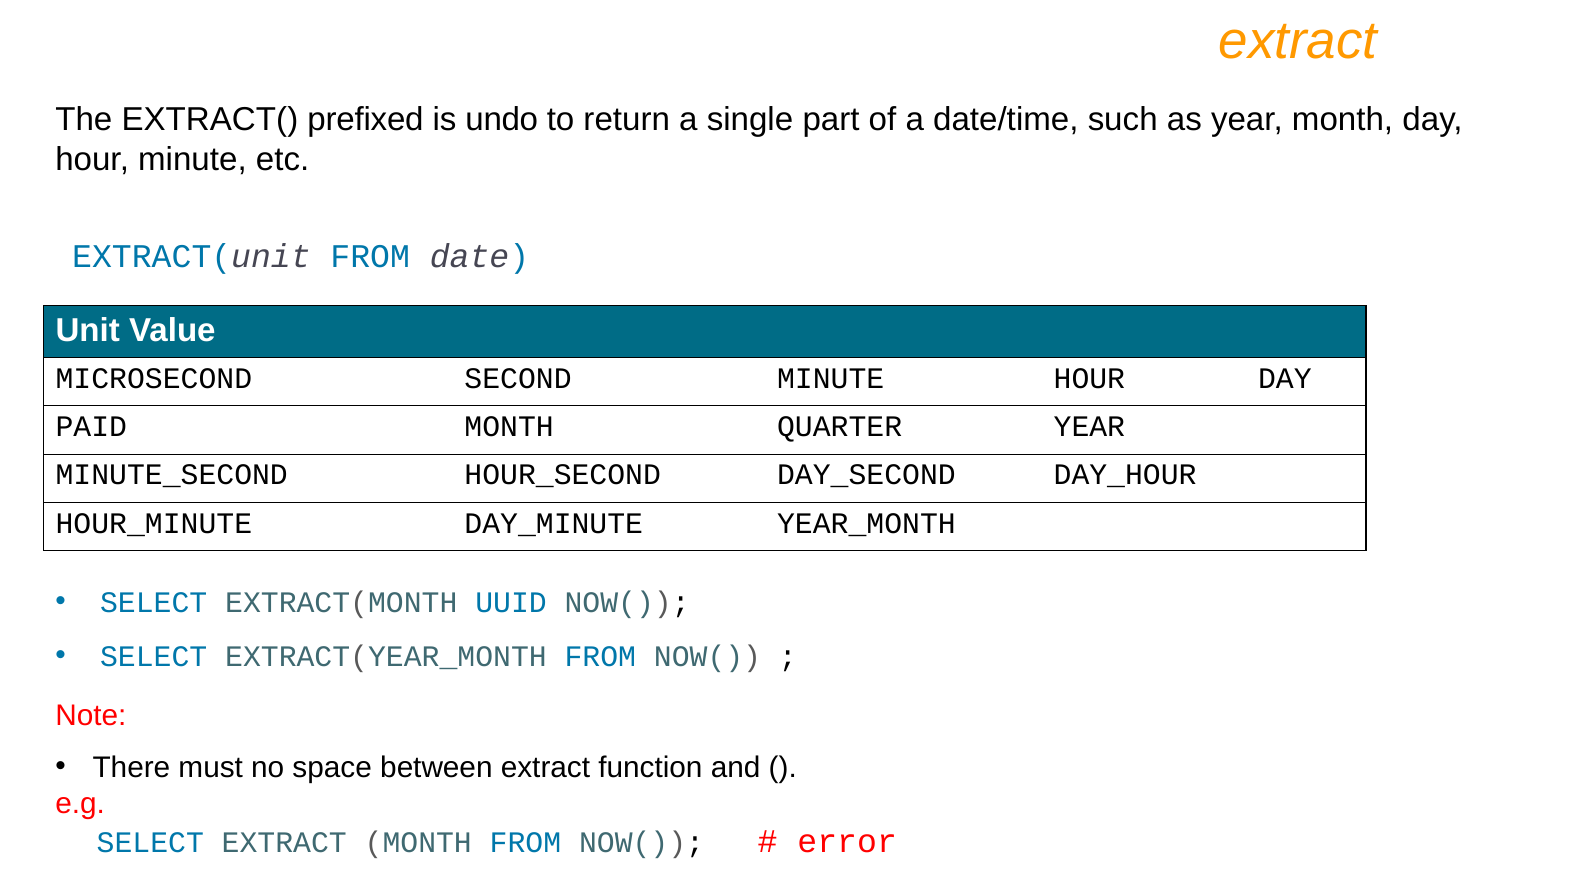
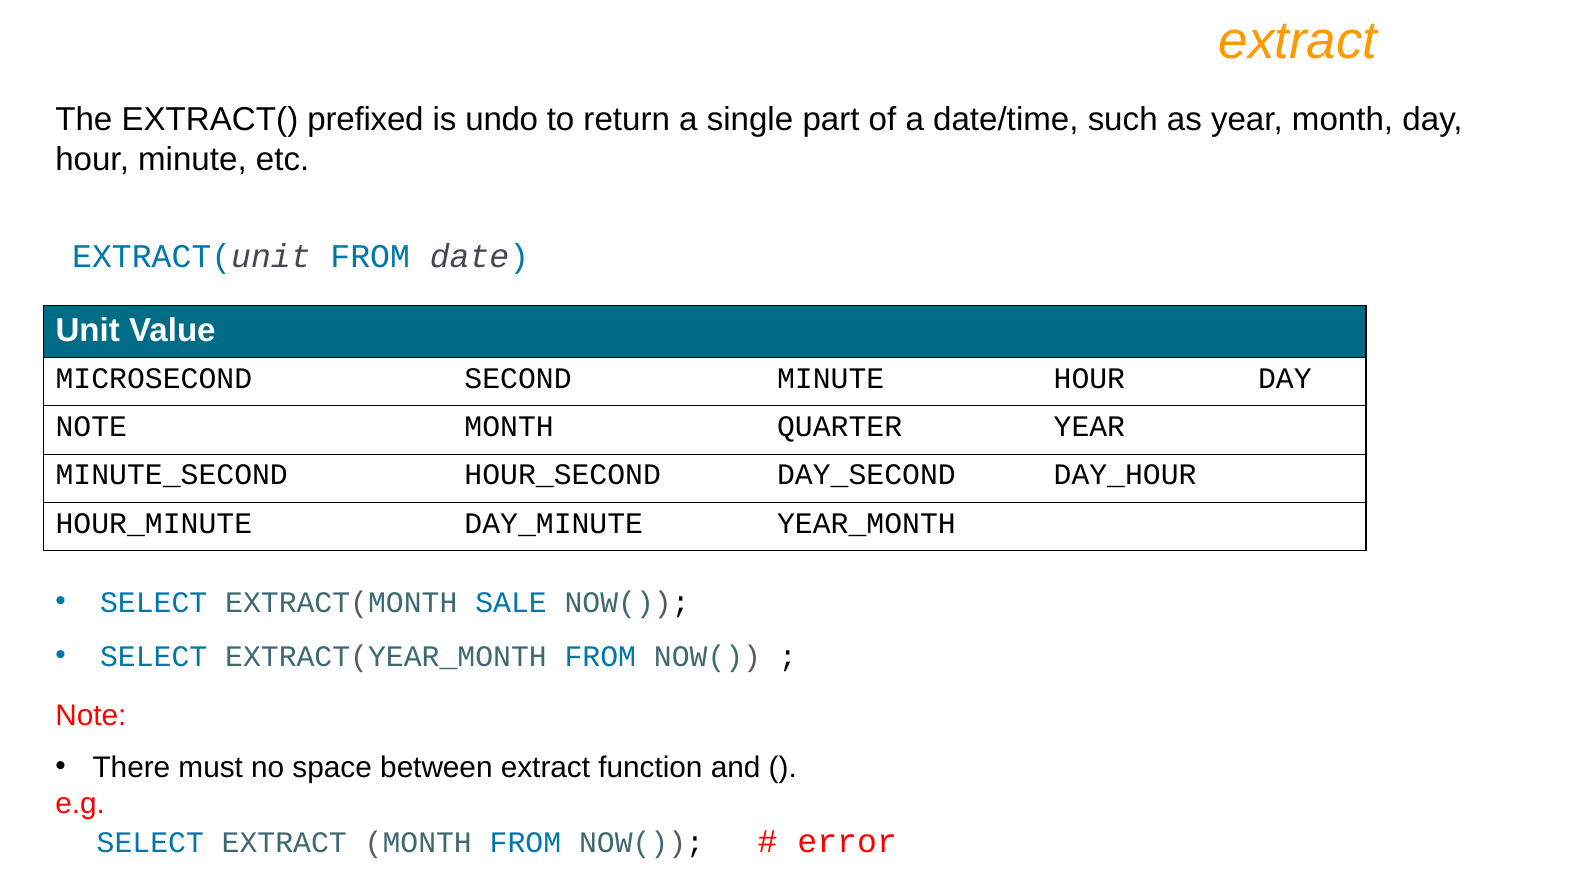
PAID: PAID -> NOTE (91, 427)
UUID: UUID -> SALE (511, 603)
